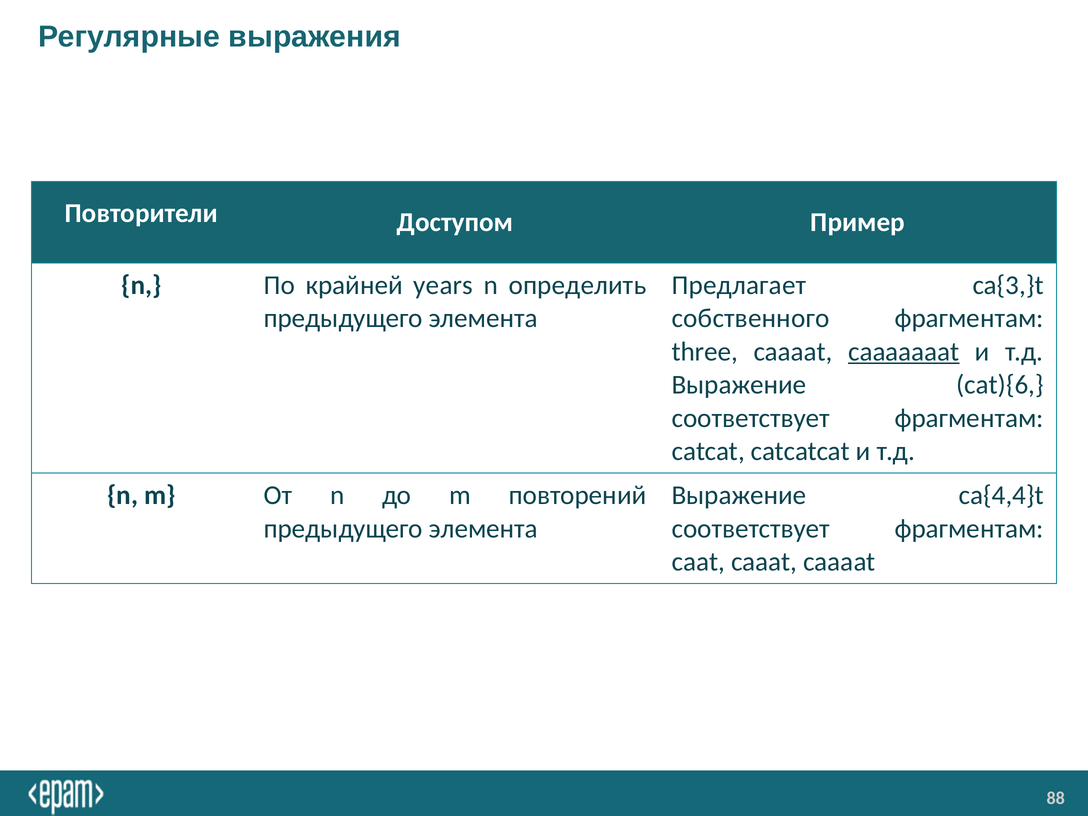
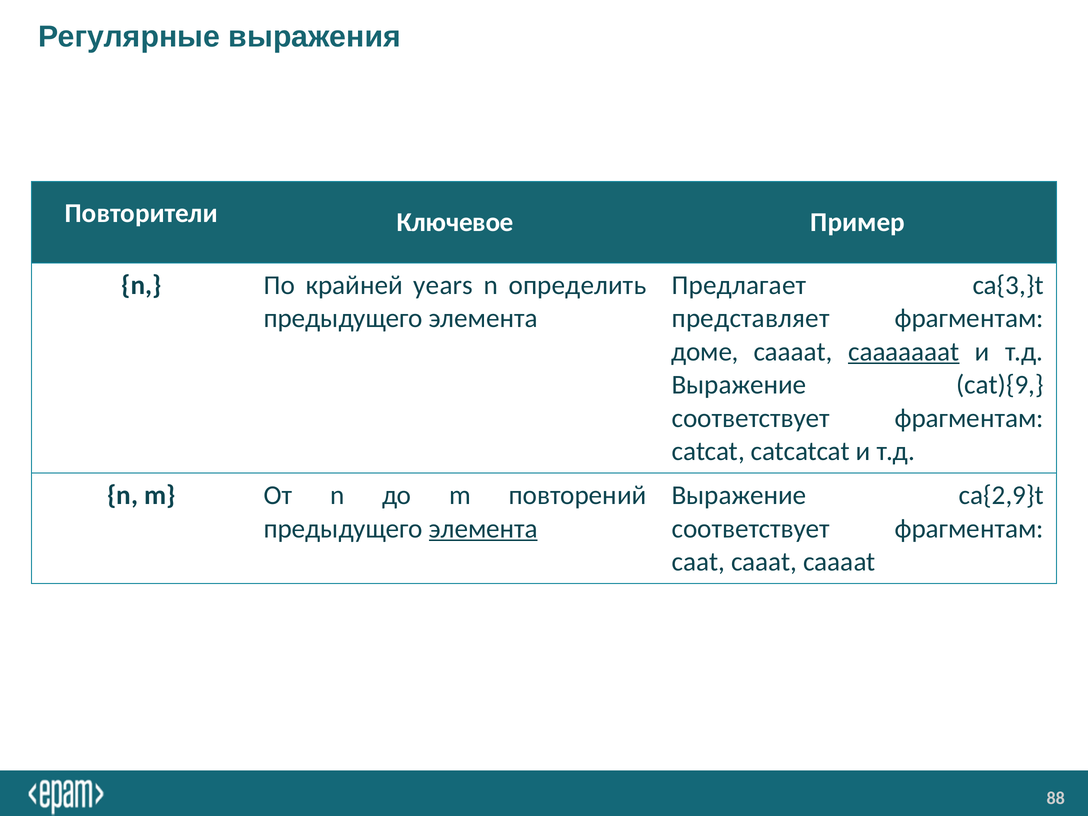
Доступом: Доступом -> Ключевое (455, 222)
собственного: собственного -> представляет (751, 318)
three: three -> доме (705, 352)
cat){6: cat){6 -> cat){9 (1000, 385)
ca{4,4}t: ca{4,4}t -> ca{2,9}t (1001, 495)
элемента underline: none -> present (483, 529)
